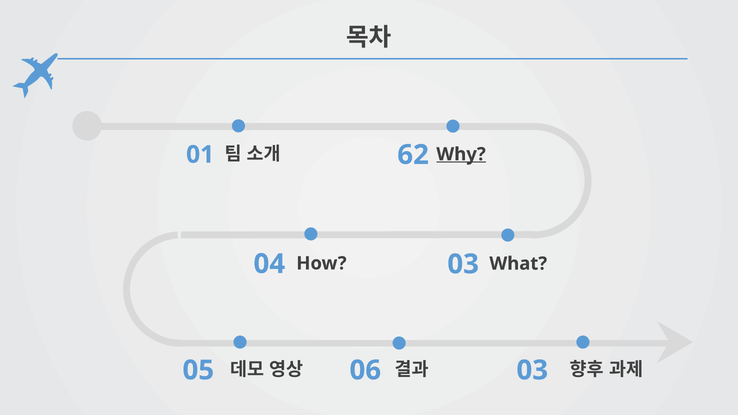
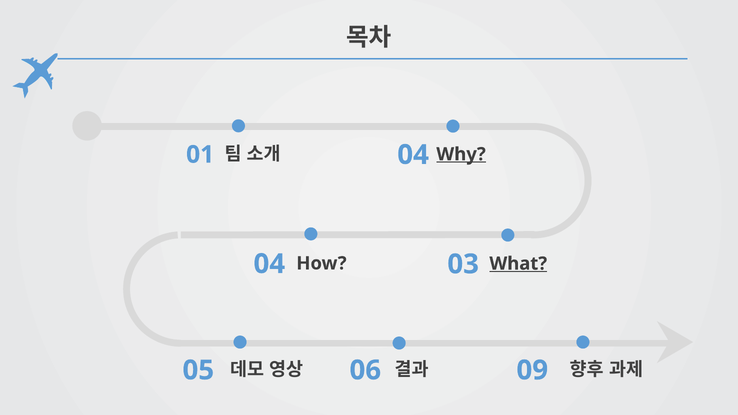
01 62: 62 -> 04 (413, 155)
What underline: none -> present (518, 264)
05 03: 03 -> 09 (532, 370)
